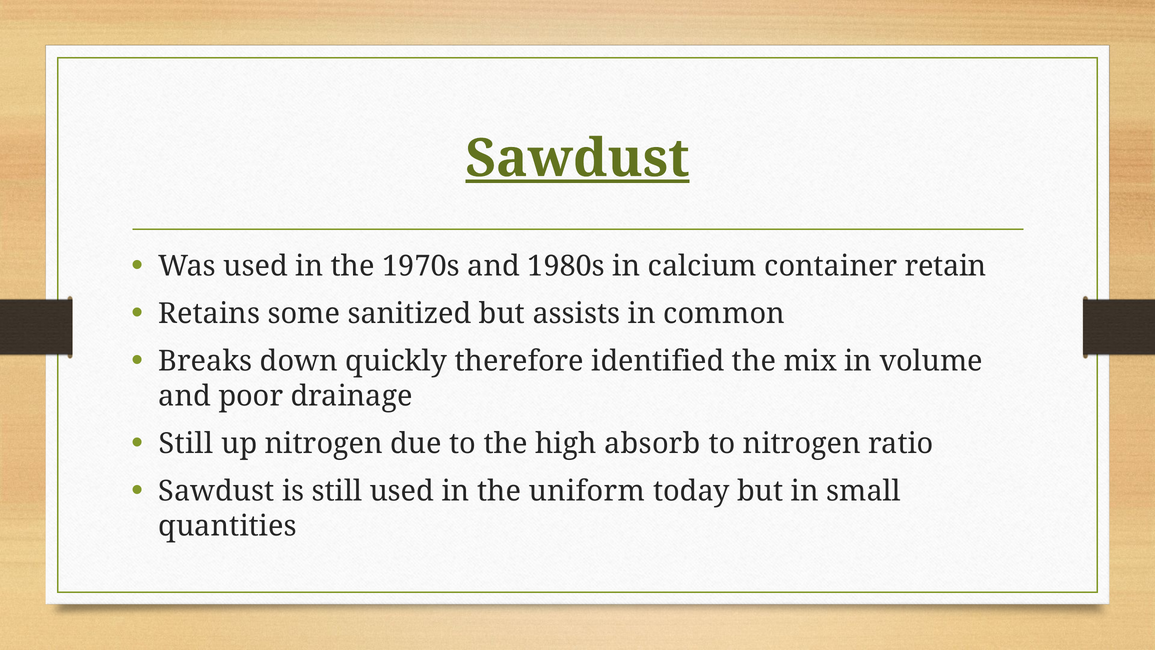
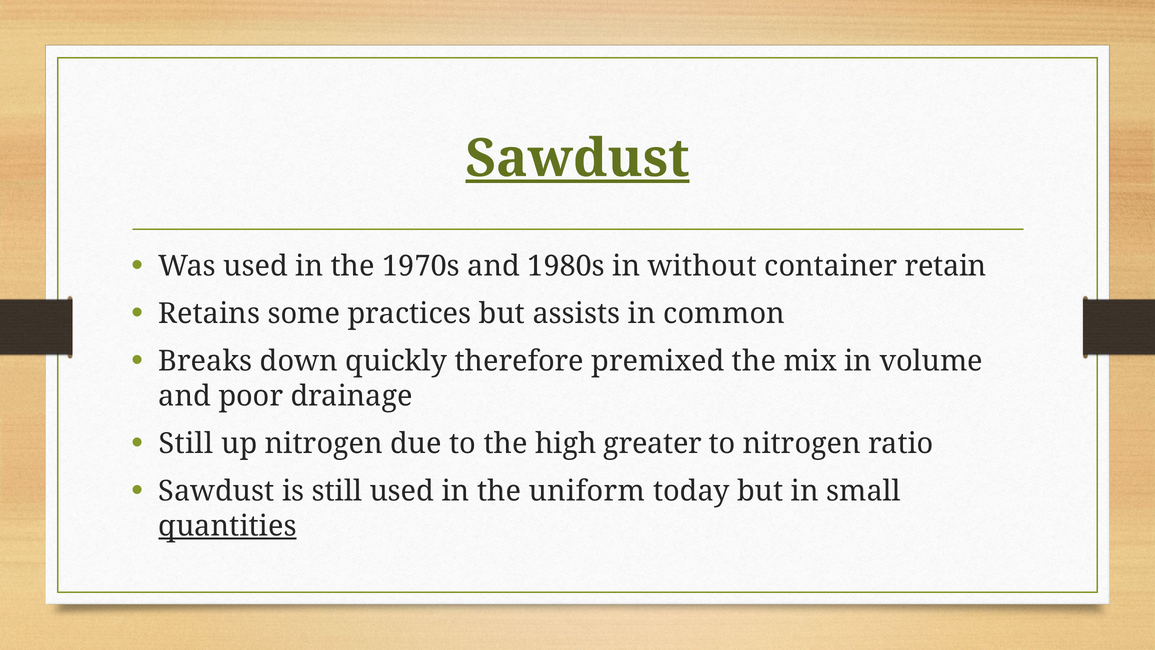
calcium: calcium -> without (702, 266)
sanitized: sanitized -> practices (409, 314)
identified: identified -> premixed (658, 361)
absorb: absorb -> greater (653, 444)
quantities underline: none -> present (228, 526)
